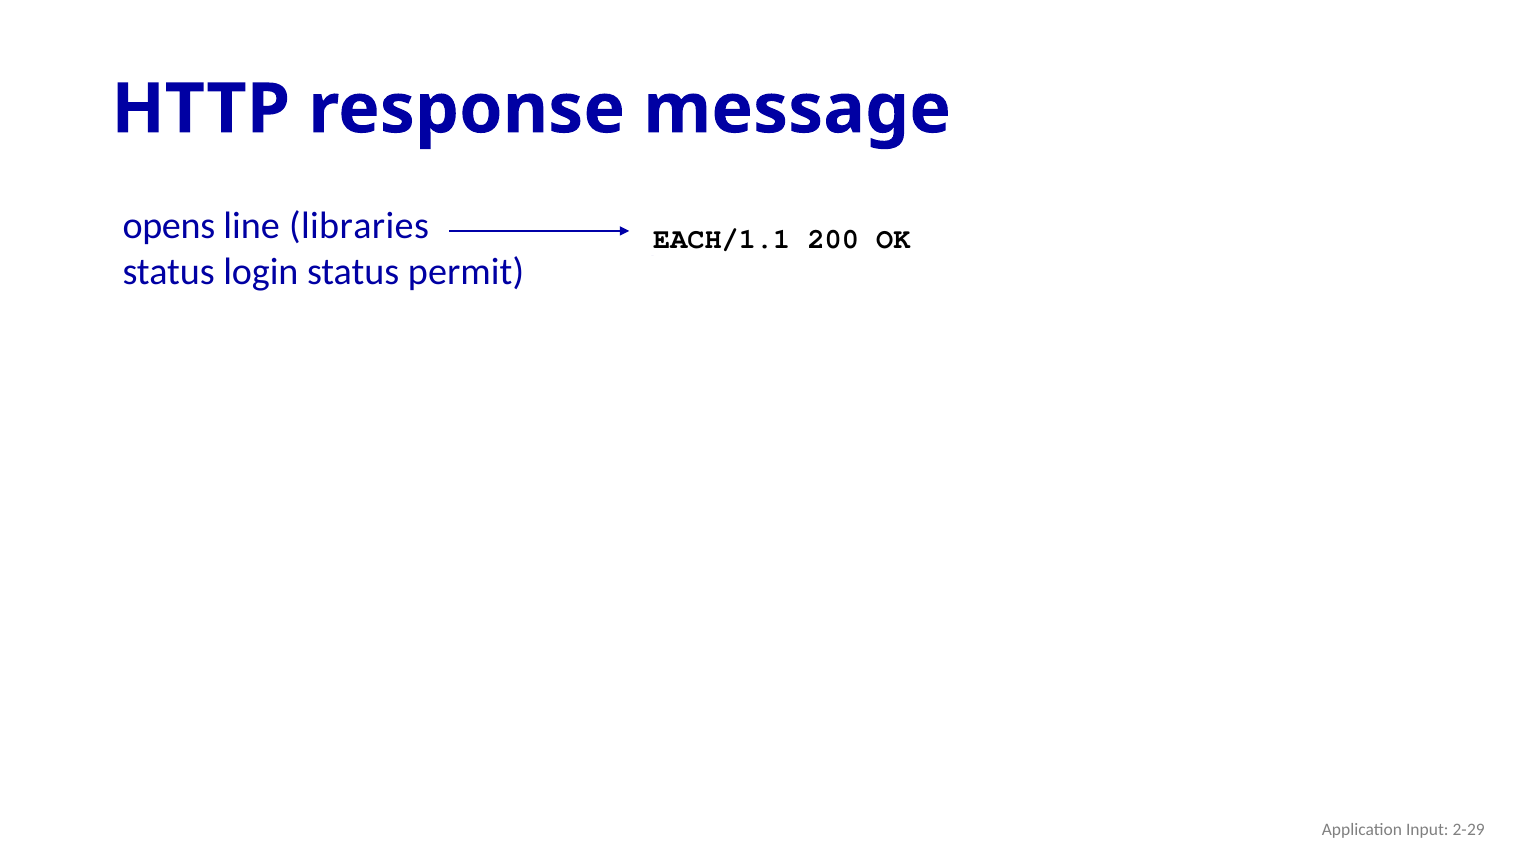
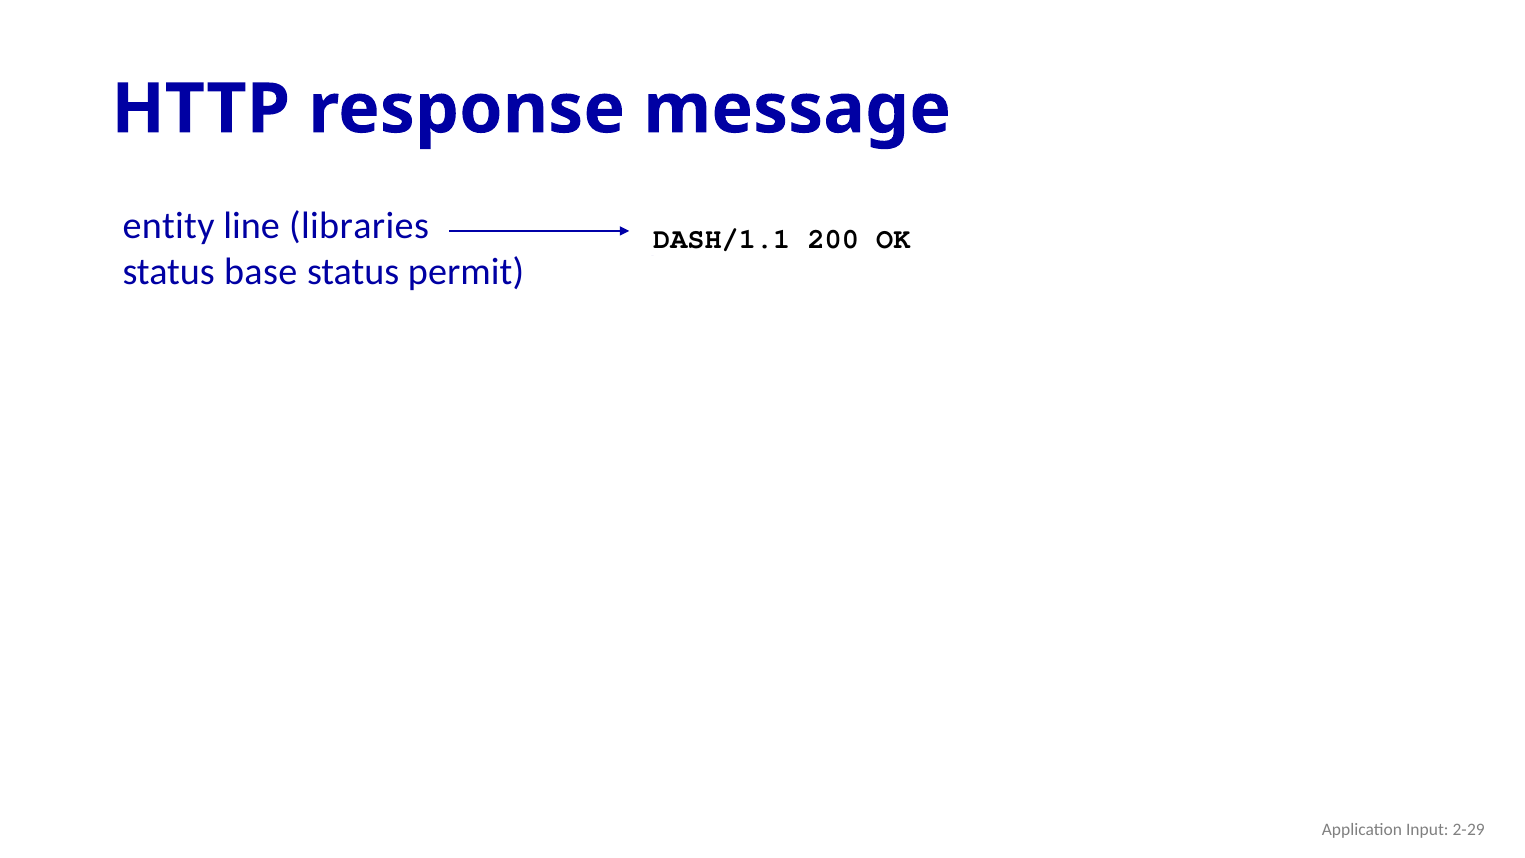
opens: opens -> entity (169, 226)
EACH/1.1: EACH/1.1 -> DASH/1.1 (722, 239)
login: login -> base (261, 271)
